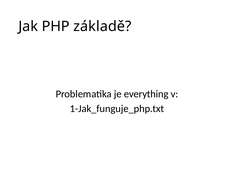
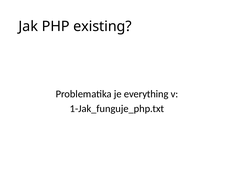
základě: základě -> existing (102, 26)
